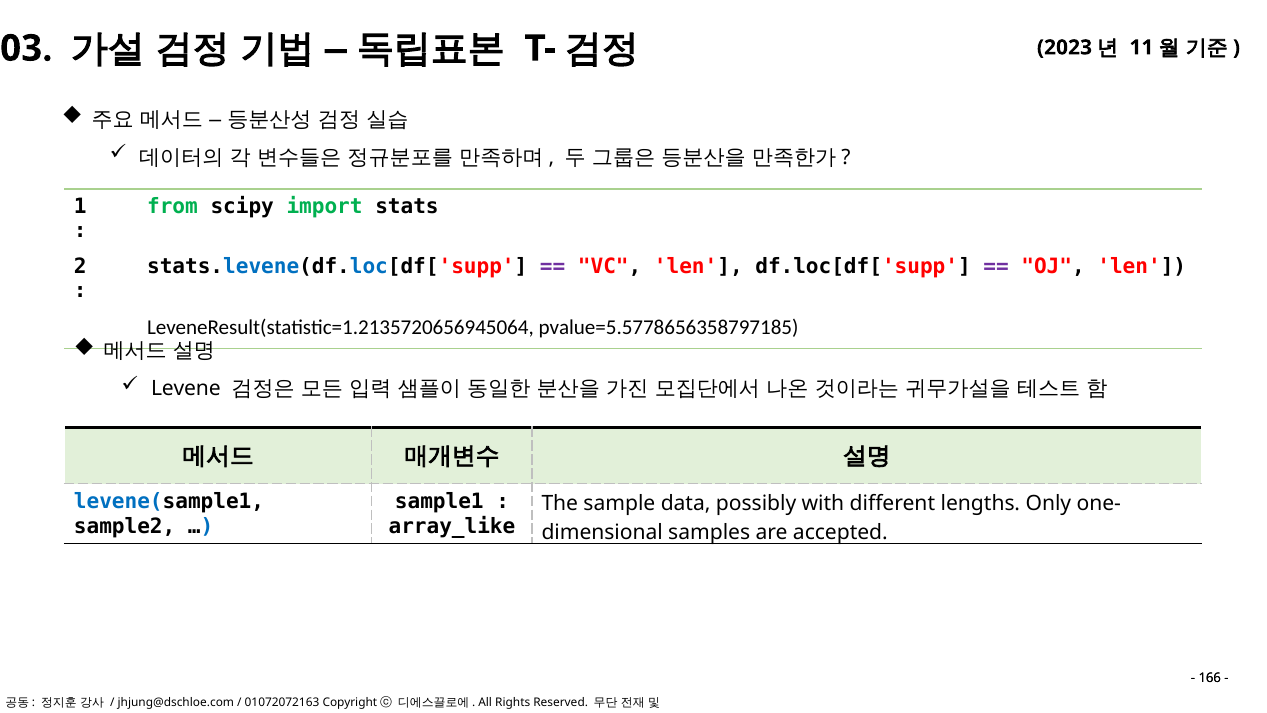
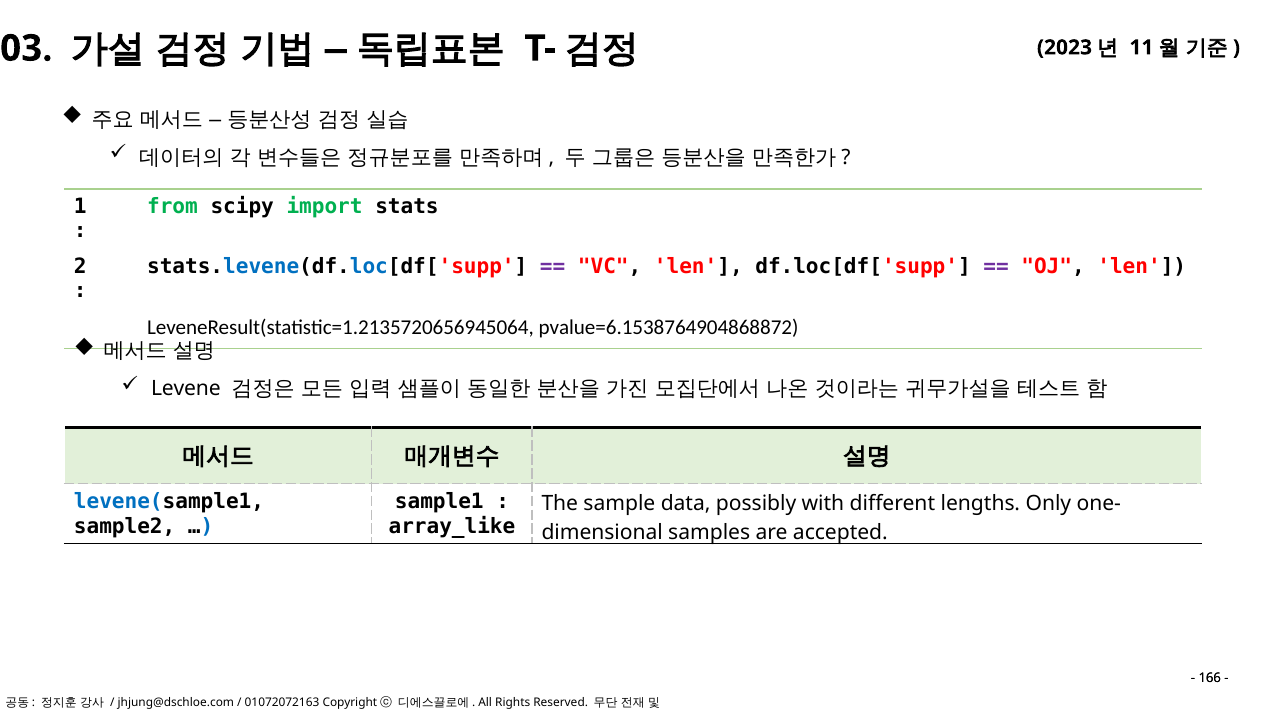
pvalue=5.5778656358797185: pvalue=5.5778656358797185 -> pvalue=6.1538764904868872 (668, 327)
